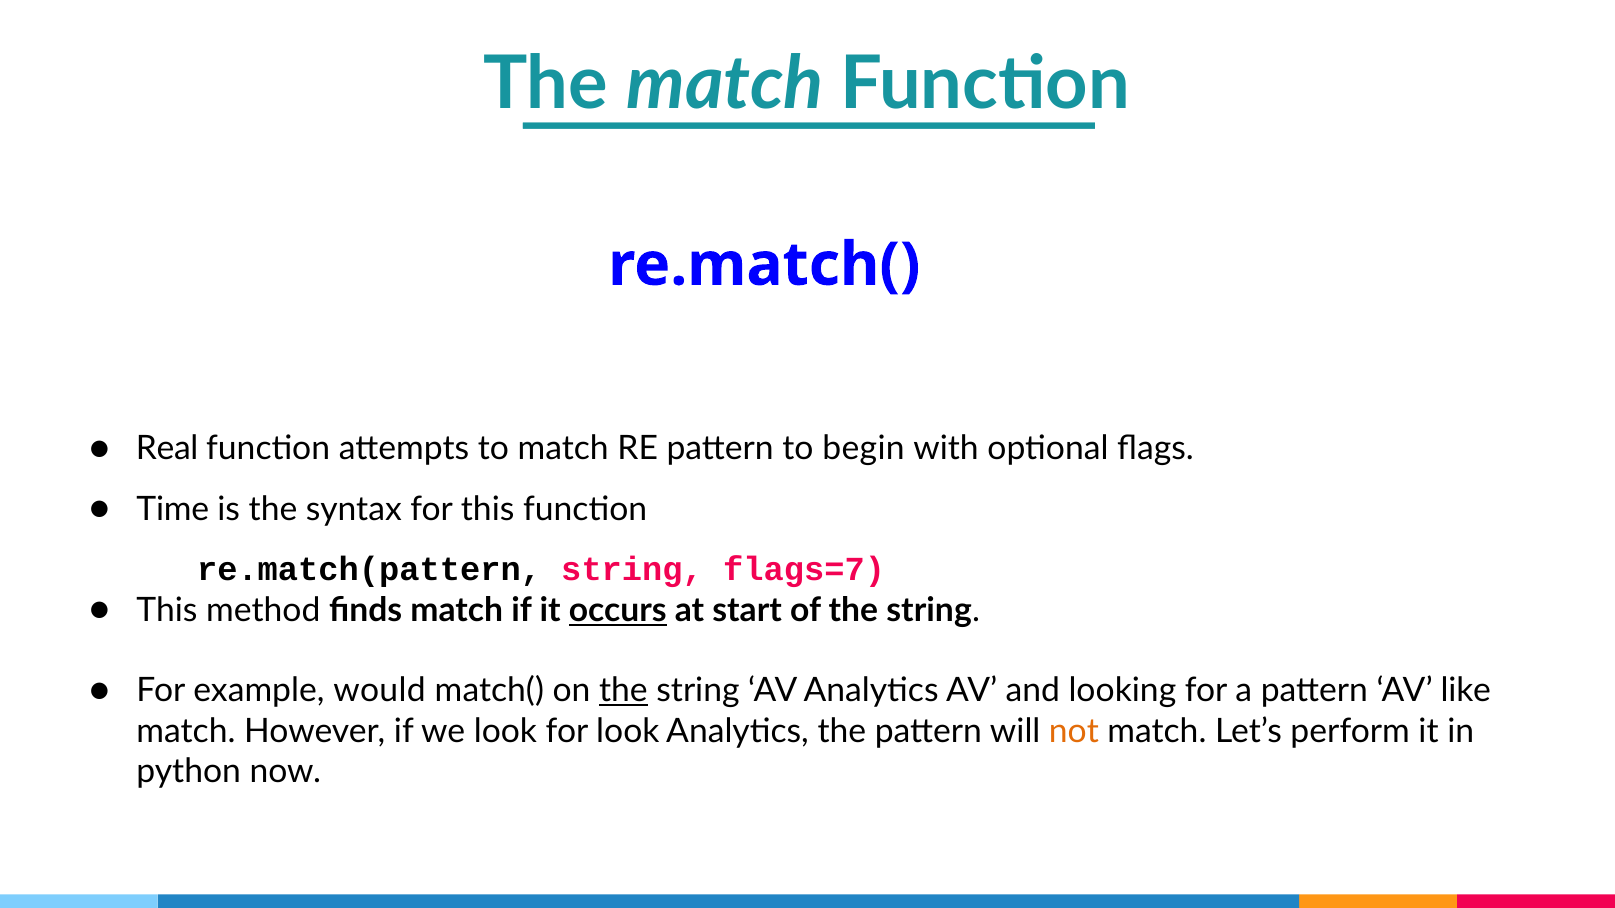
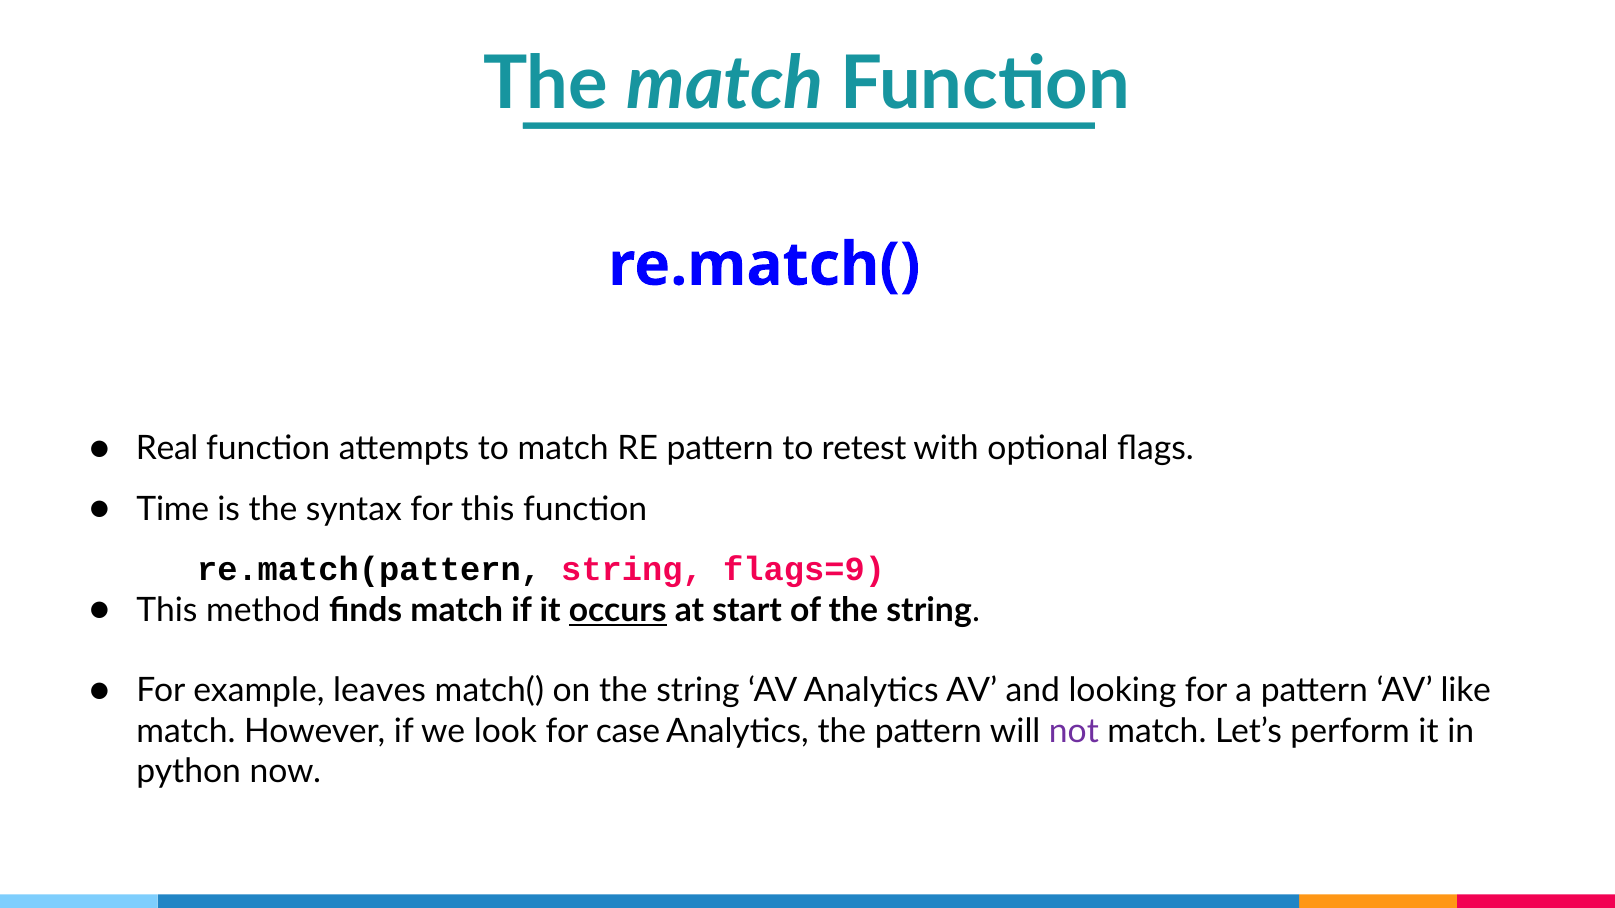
begin: begin -> retest (864, 449)
flags=7: flags=7 -> flags=9 (804, 570)
would: would -> leaves (380, 691)
the underline: present -> none (623, 691)
for look: look -> case (628, 732)
not colour: orange -> purple (1074, 732)
